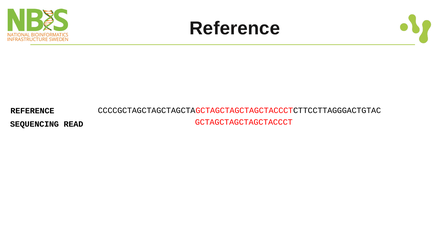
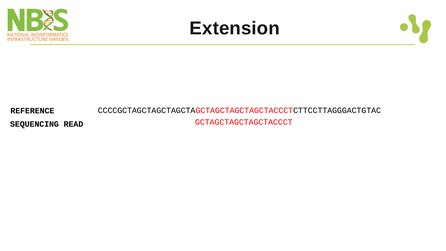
Reference: Reference -> Extension (235, 28)
